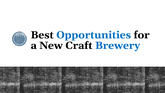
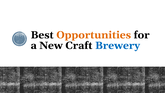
Opportunities colour: blue -> orange (94, 35)
